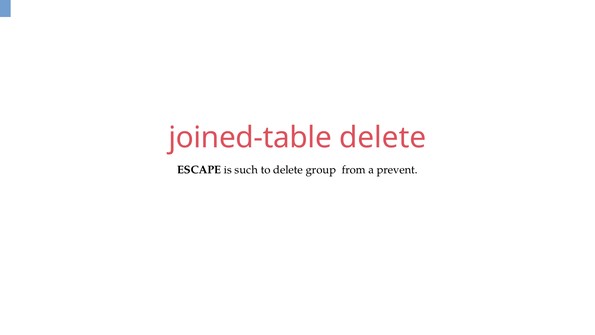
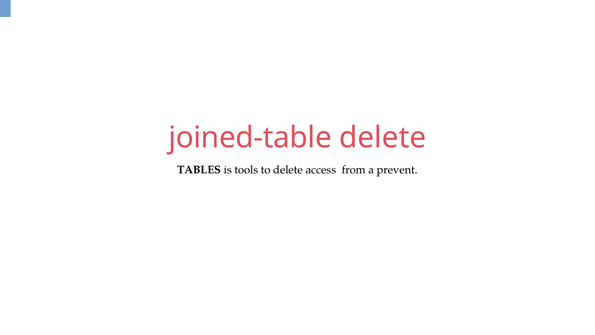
ESCAPE: ESCAPE -> TABLES (199, 170)
such: such -> tools (246, 170)
group: group -> access (321, 170)
